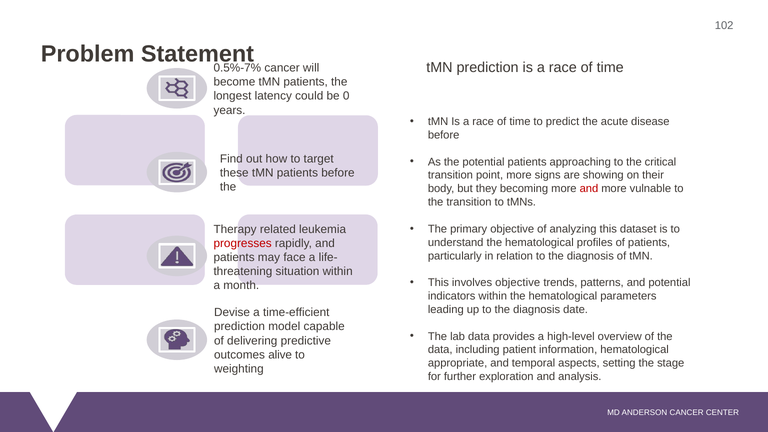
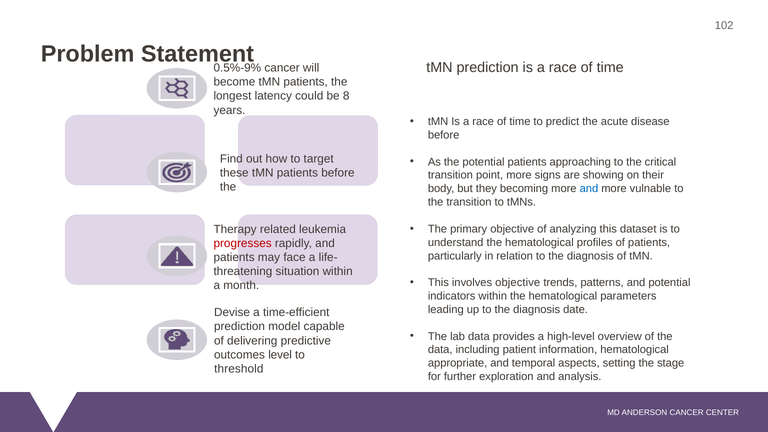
0.5%-7%: 0.5%-7% -> 0.5%-9% (237, 68)
0: 0 -> 8 (346, 96)
and colour: red -> blue (589, 189)
alive: alive -> level (280, 355)
weighting: weighting -> threshold (239, 369)
